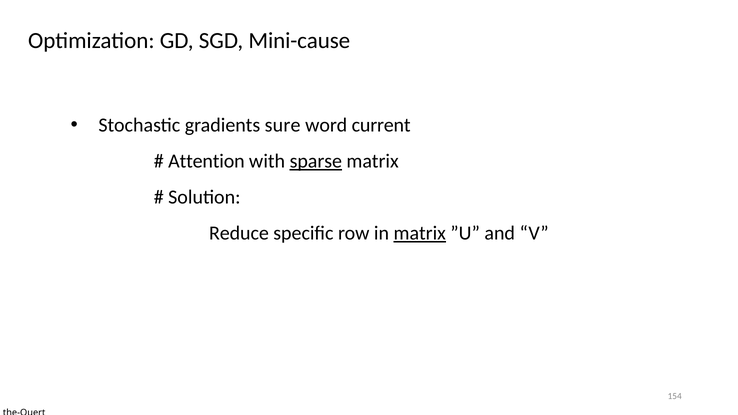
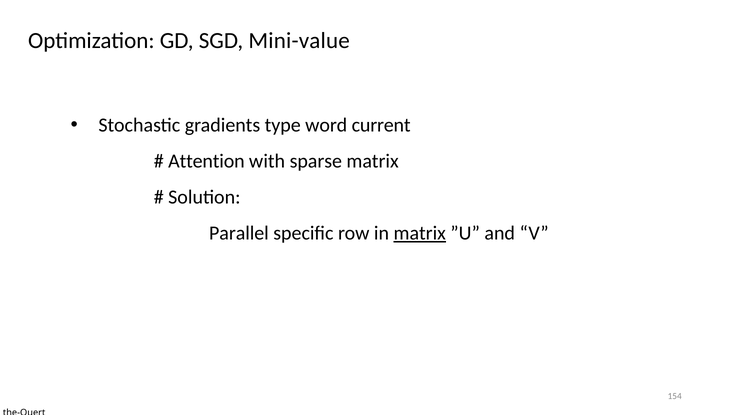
Mini-cause: Mini-cause -> Mini-value (299, 41)
sure: sure -> type (283, 125)
sparse underline: present -> none (316, 161)
Reduce: Reduce -> Parallel (239, 233)
